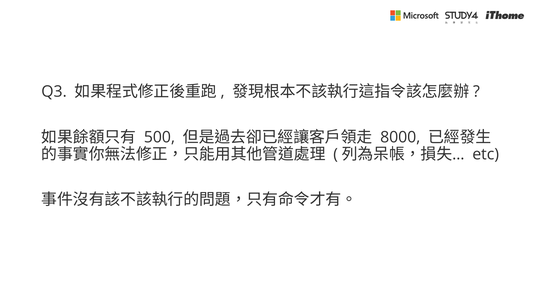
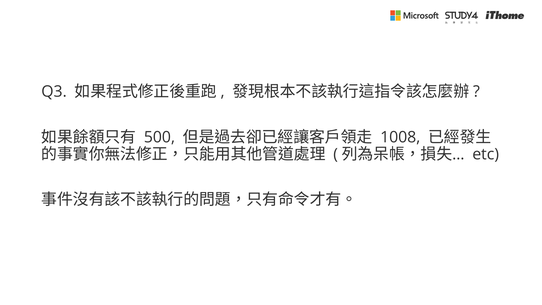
8000: 8000 -> 1008 (400, 137)
